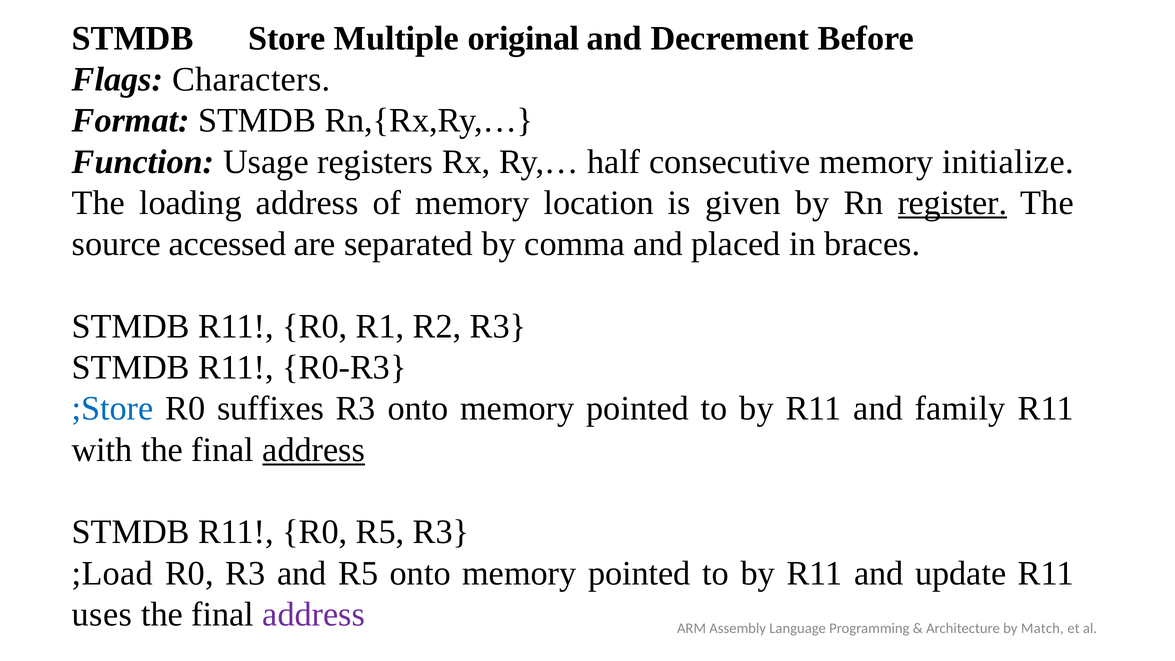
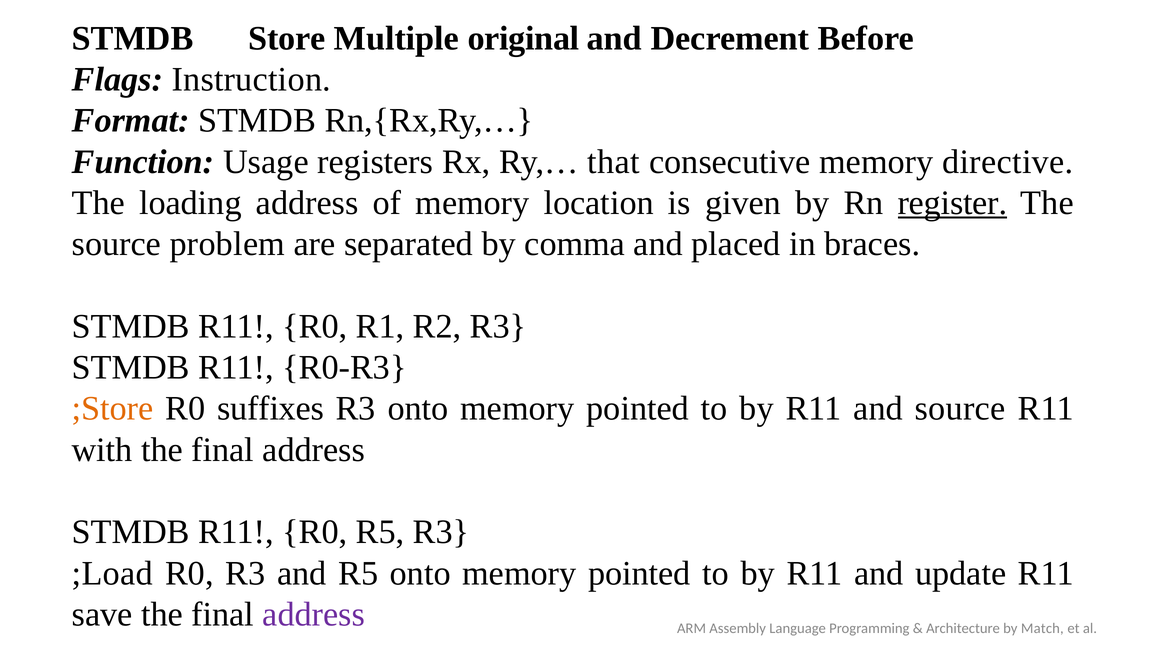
Characters: Characters -> Instruction (251, 79)
half: half -> that (614, 162)
initialize: initialize -> directive (1008, 162)
accessed: accessed -> problem (227, 244)
;Store colour: blue -> orange (113, 409)
and family: family -> source (960, 409)
address underline: present -> none (314, 450)
uses: uses -> save (102, 614)
